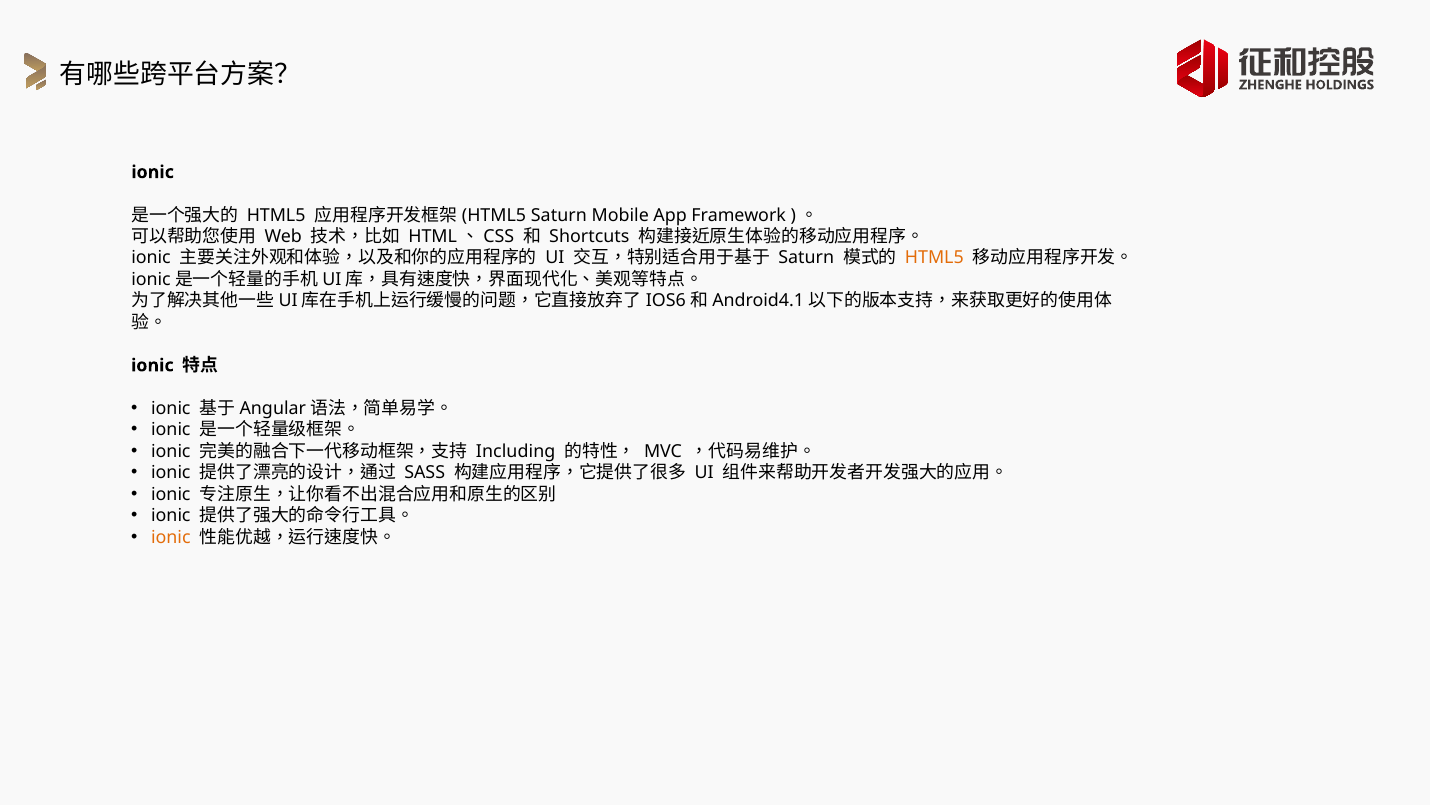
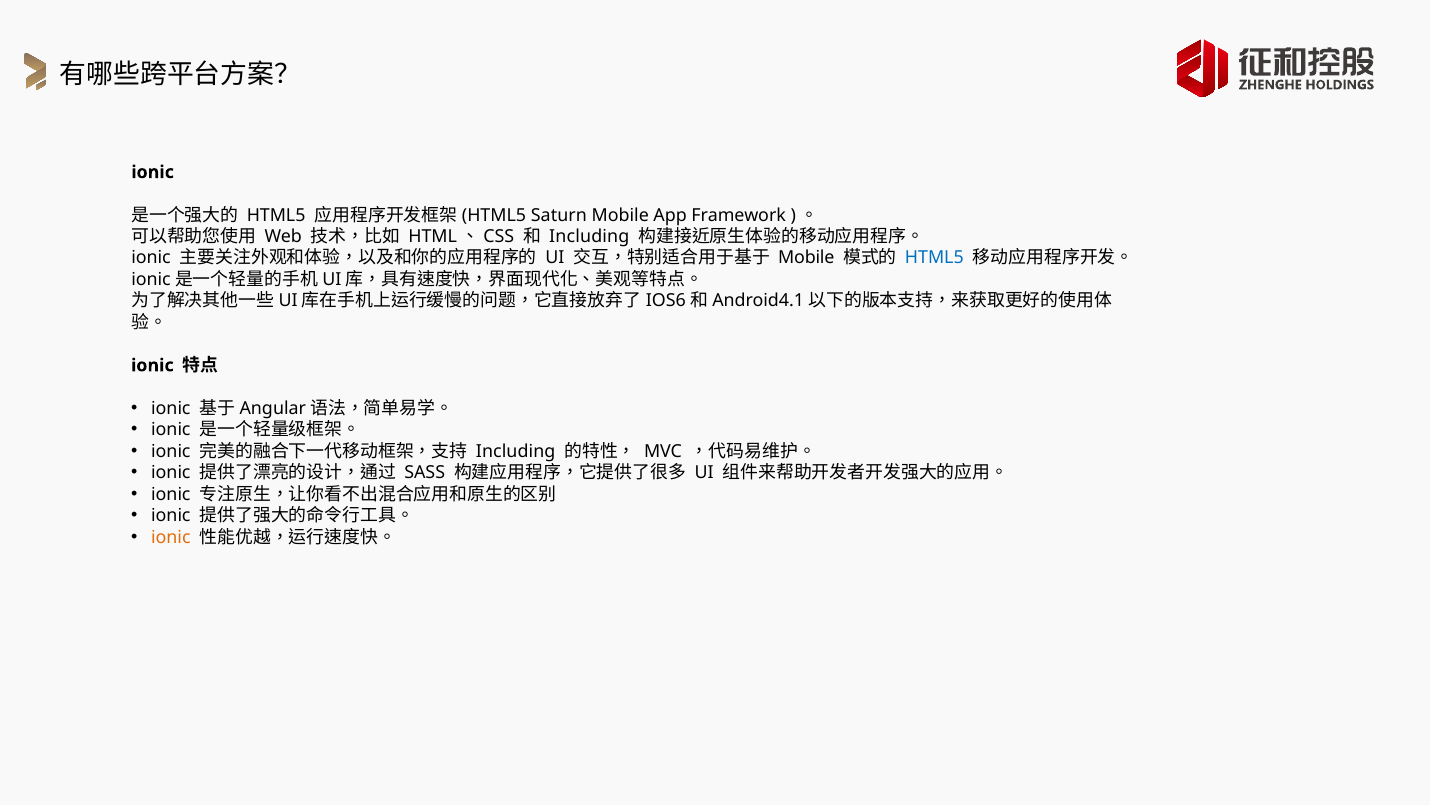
Shortcuts: Shortcuts -> Including (589, 236)
Saturn: Saturn -> Mobile (806, 258)
HTML5 colour: orange -> blue (934, 258)
